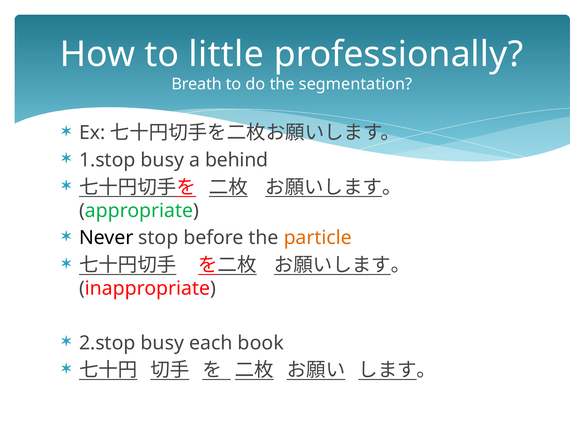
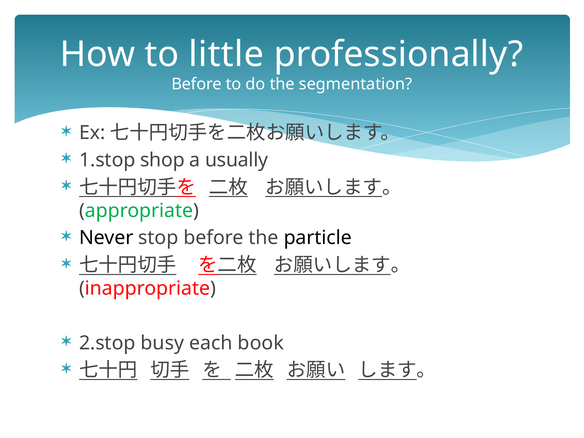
Breath: Breath -> Before (197, 84)
1.stop busy: busy -> shop (162, 160)
behind: behind -> usually (237, 160)
particle colour: orange -> black (318, 238)
